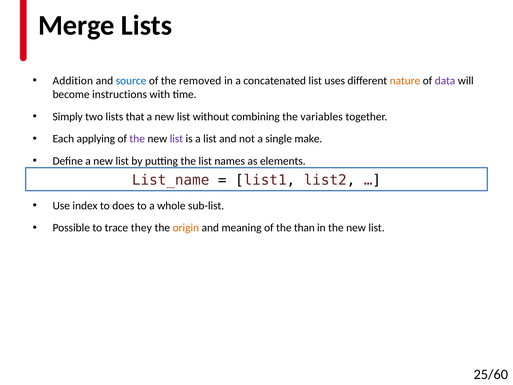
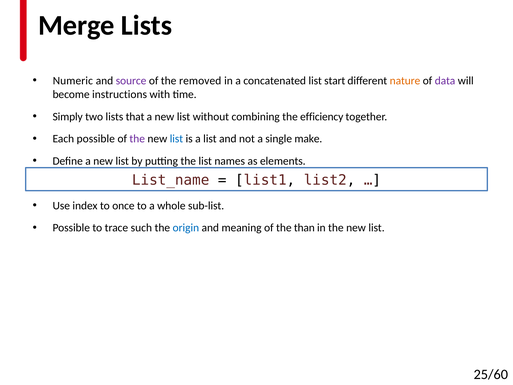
Addition: Addition -> Numeric (73, 81)
source colour: blue -> purple (131, 81)
uses: uses -> start (335, 81)
variables: variables -> efficiency (322, 117)
Each applying: applying -> possible (96, 139)
list colour: purple -> blue (176, 139)
does: does -> once (123, 205)
they: they -> such (141, 228)
origin colour: orange -> blue (186, 228)
